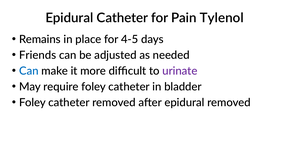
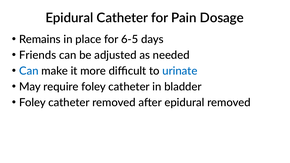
Tylenol: Tylenol -> Dosage (222, 18)
4-5: 4-5 -> 6-5 (130, 39)
urinate colour: purple -> blue (180, 71)
